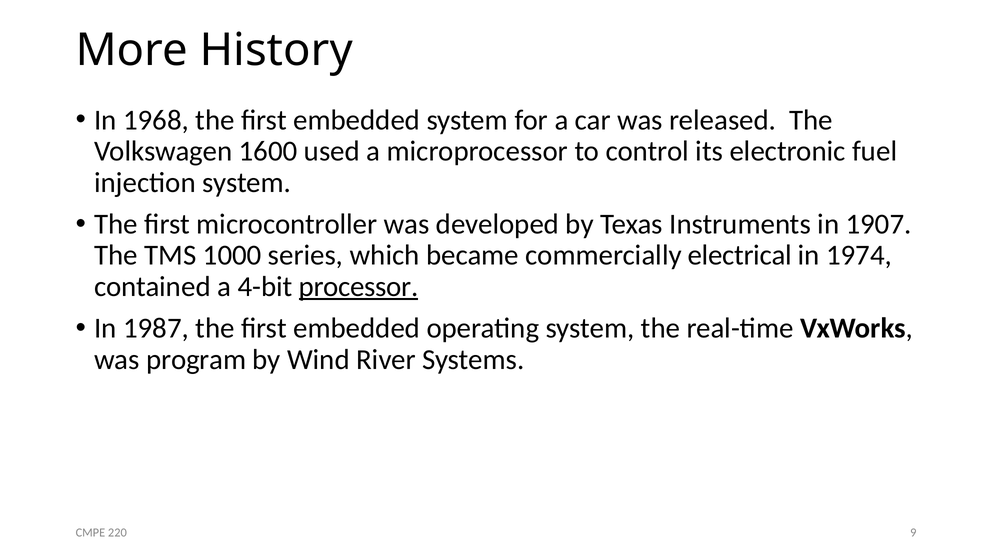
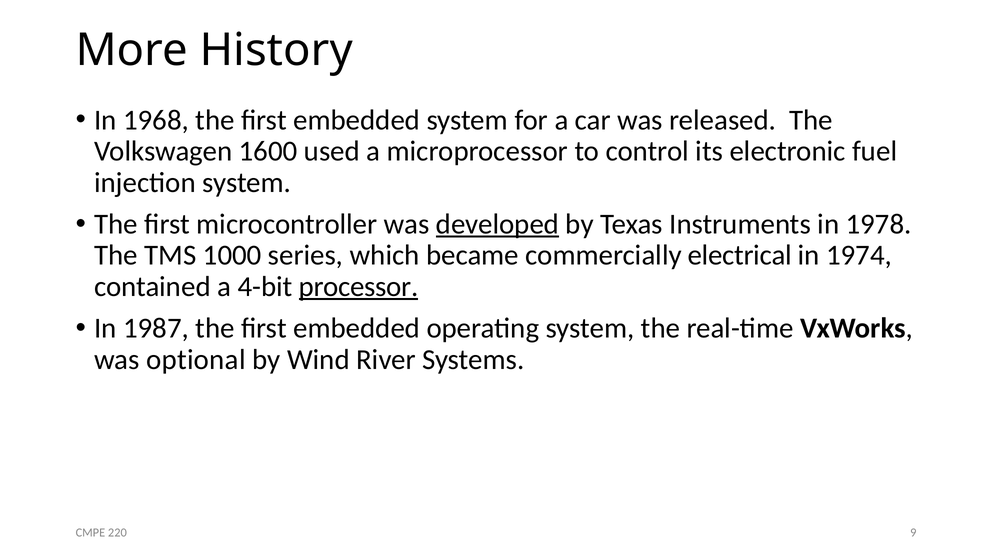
developed underline: none -> present (498, 224)
1907: 1907 -> 1978 (879, 224)
program: program -> optional (196, 359)
